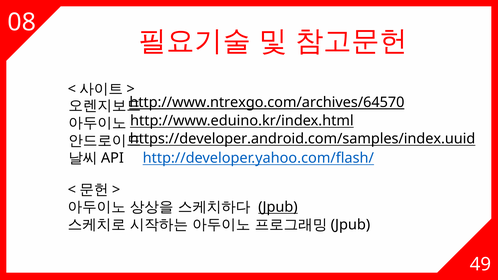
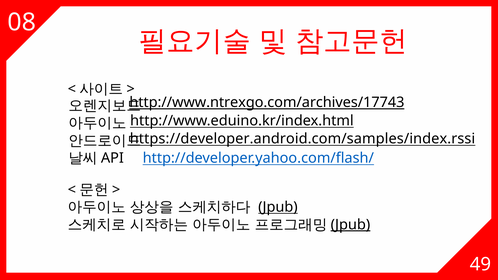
http://www.ntrexgo.com/archives/64570: http://www.ntrexgo.com/archives/64570 -> http://www.ntrexgo.com/archives/17743 (267, 102)
https://developer.android.com/samples/index.uuid: https://developer.android.com/samples/index.uuid -> https://developer.android.com/samples/index.rssi (302, 139)
Jpub underline: none -> present (350, 225)
